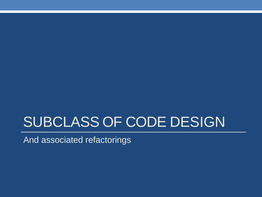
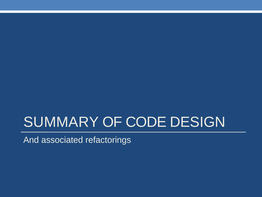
SUBCLASS: SUBCLASS -> SUMMARY (61, 122)
